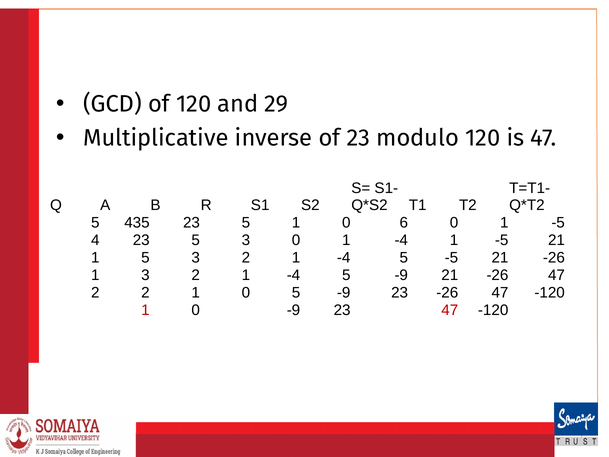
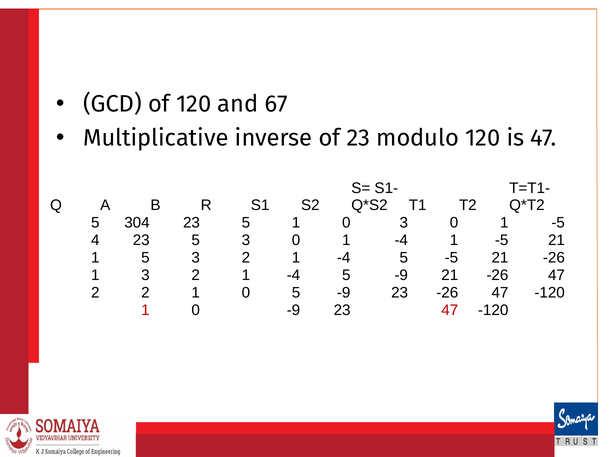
29: 29 -> 67 (276, 104)
435: 435 -> 304 (137, 223)
0 6: 6 -> 3 (404, 223)
